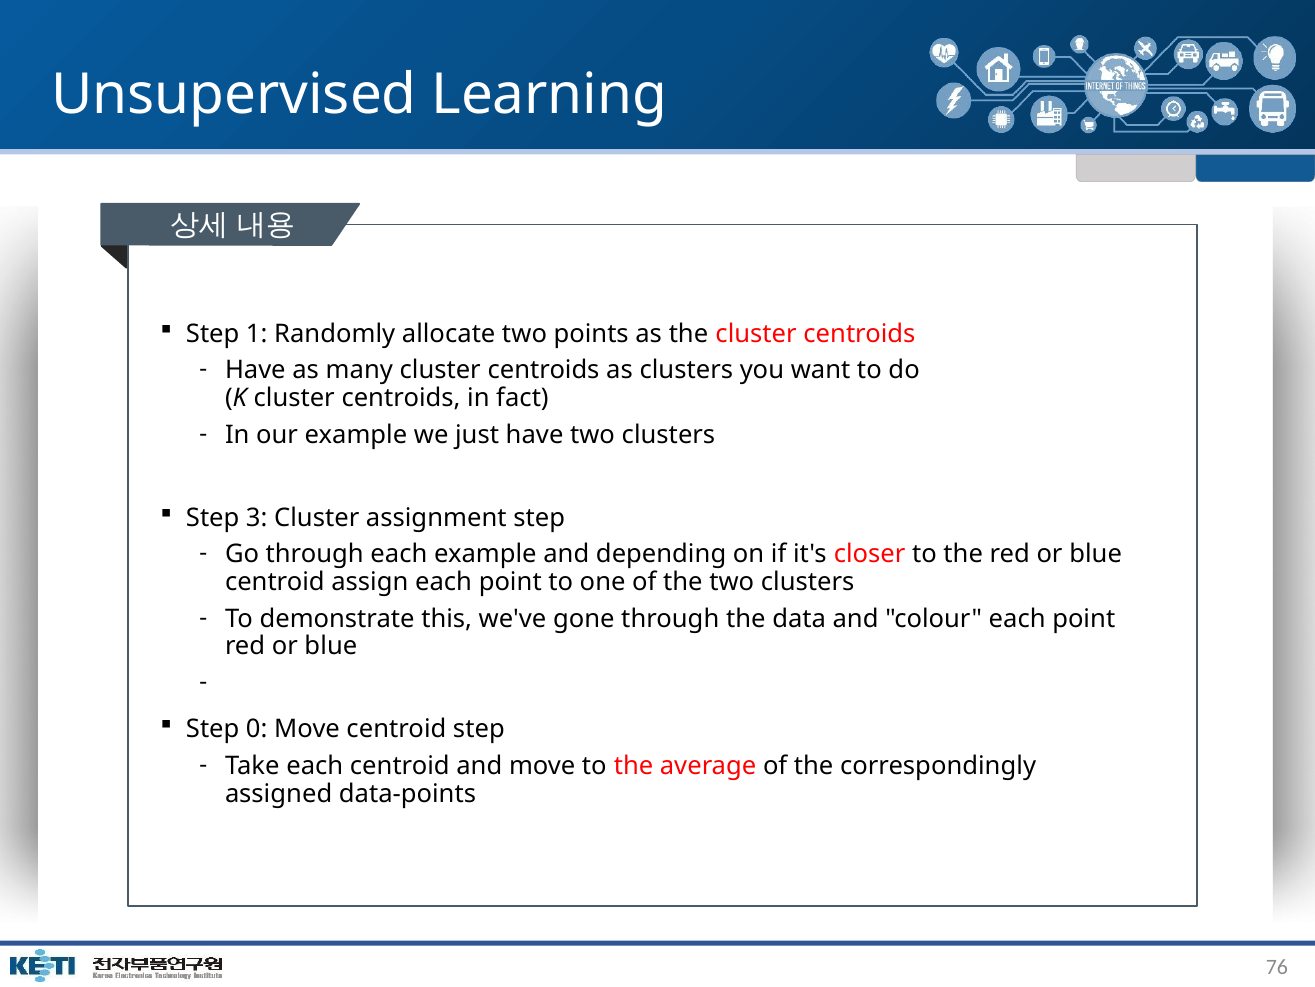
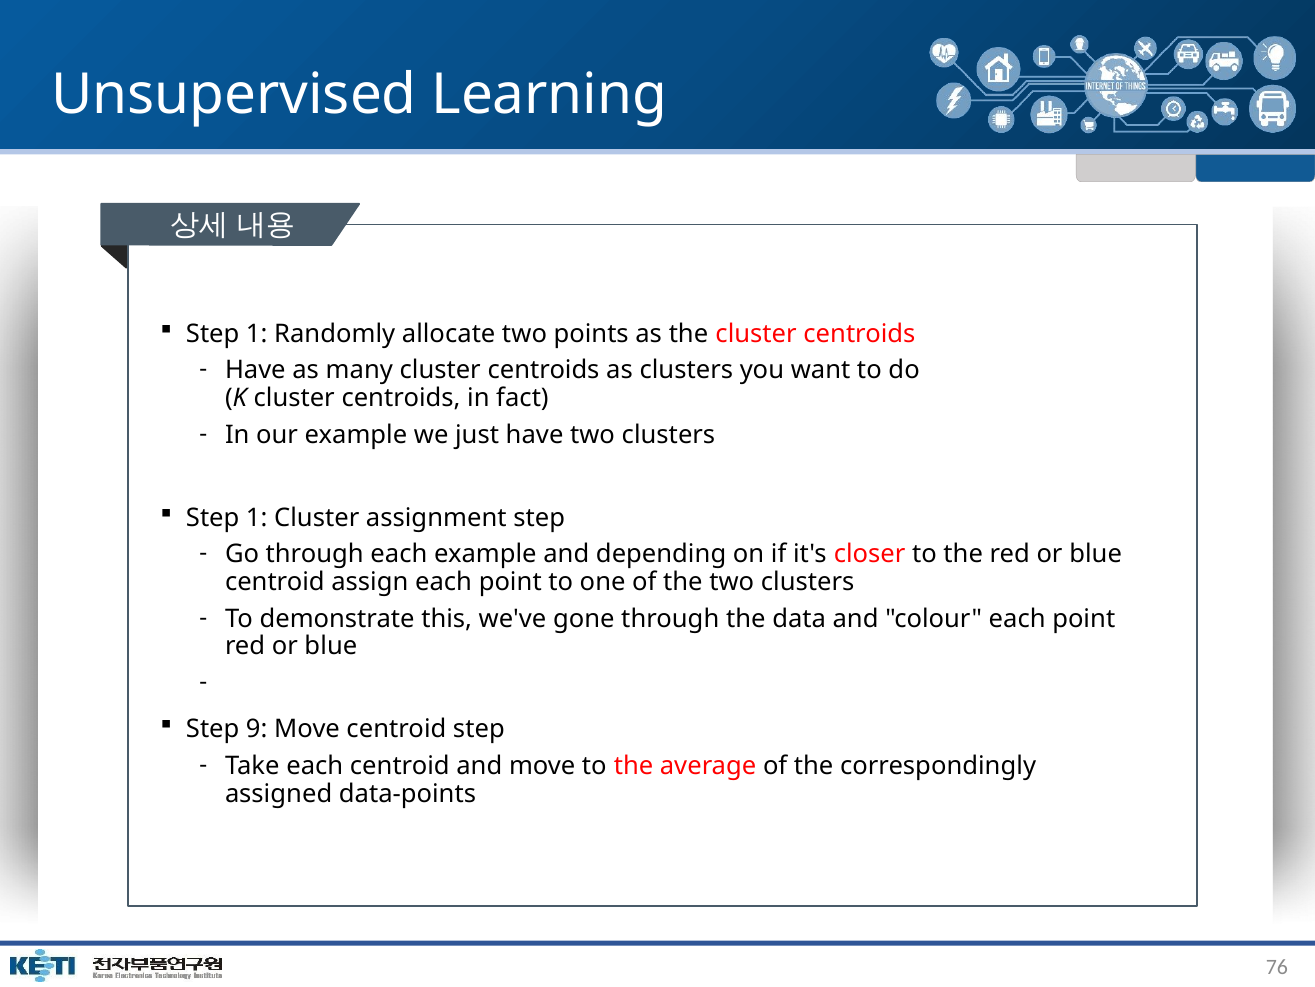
3: 3 -> 1 (257, 517)
0: 0 -> 9 (257, 729)
